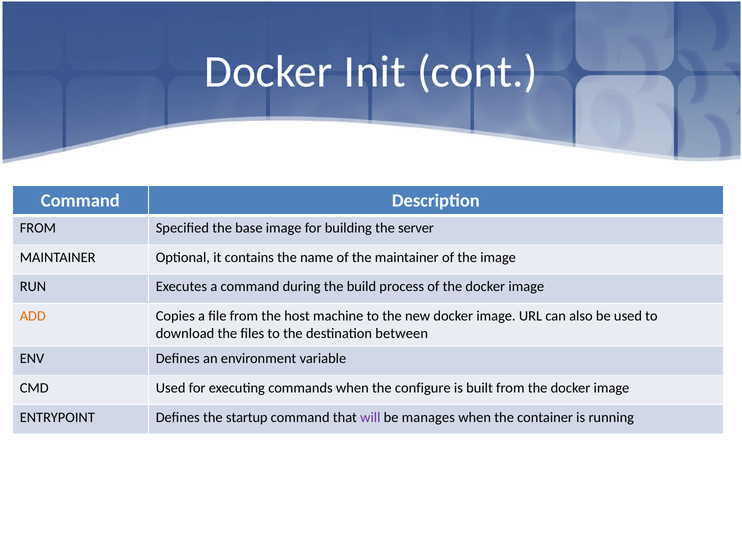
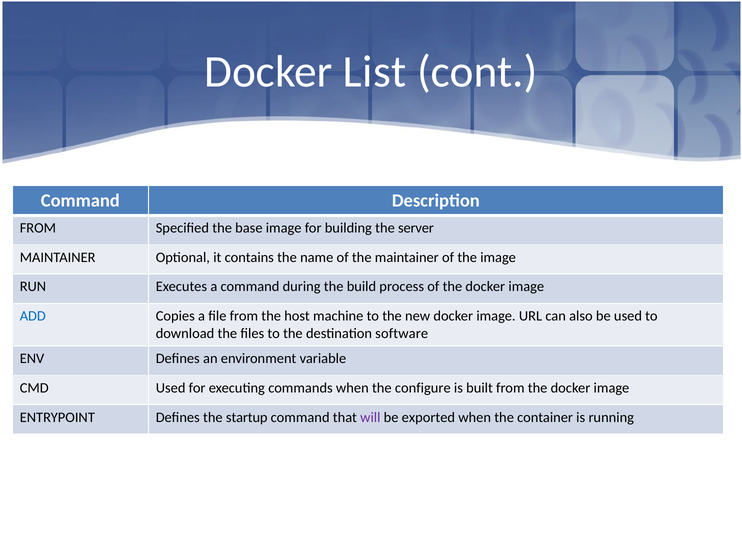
Init: Init -> List (375, 72)
ADD colour: orange -> blue (33, 316)
between: between -> software (402, 334)
manages: manages -> exported (428, 418)
